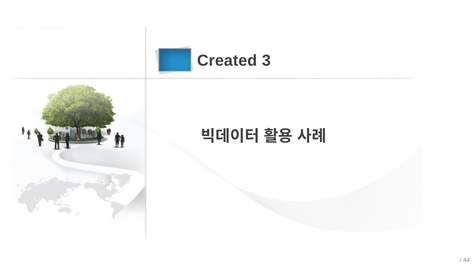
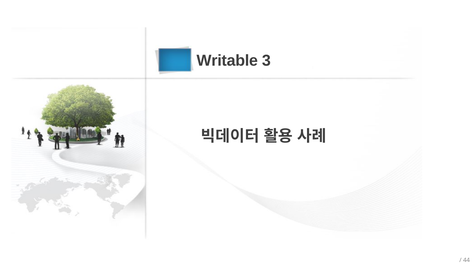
Created: Created -> Writable (227, 61)
